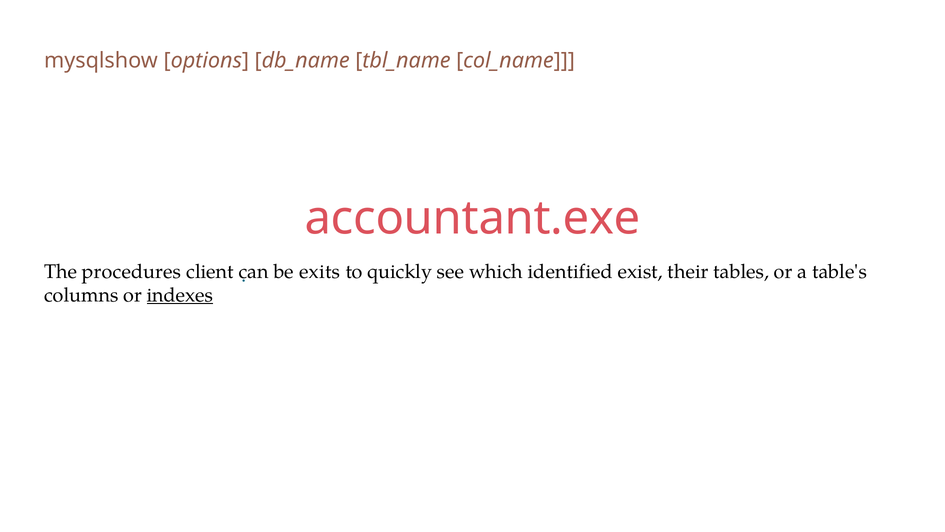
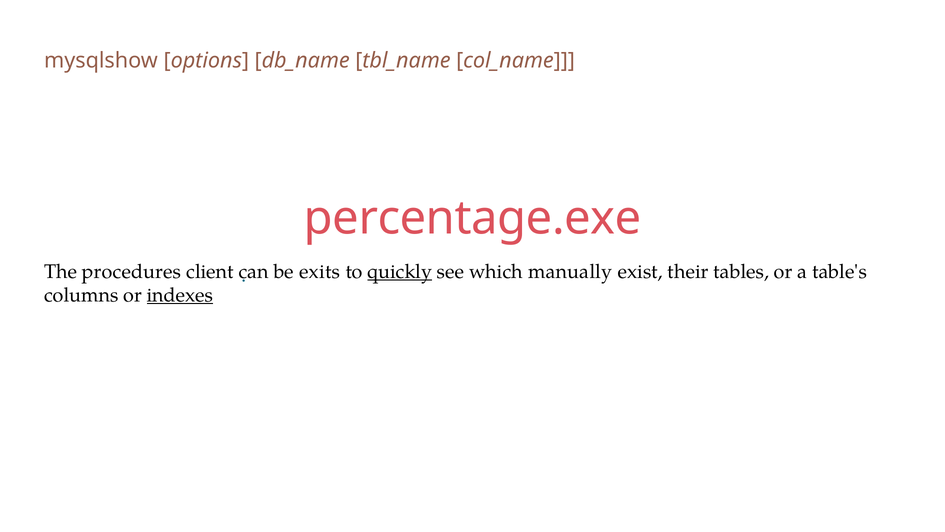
accountant.exe: accountant.exe -> percentage.exe (473, 218)
quickly underline: none -> present (400, 271)
identified: identified -> manually (570, 271)
